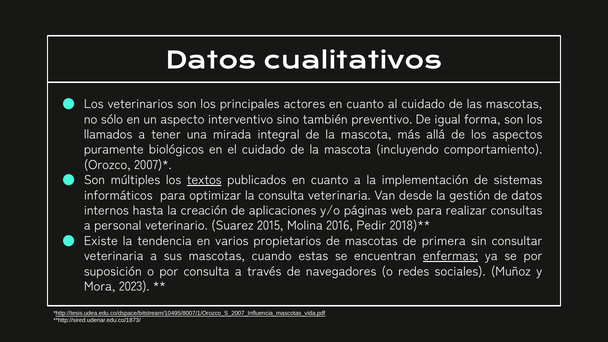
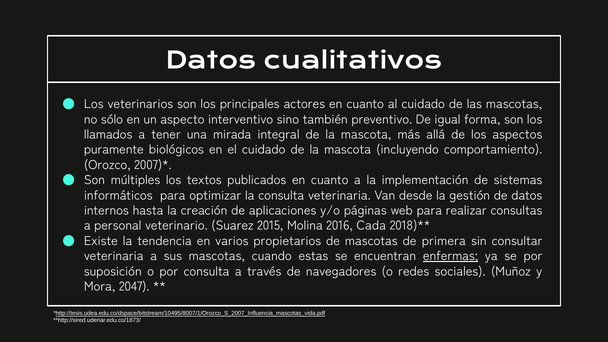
textos underline: present -> none (204, 180)
Pedir: Pedir -> Cada (371, 226)
2023: 2023 -> 2047 (134, 287)
